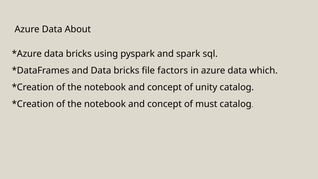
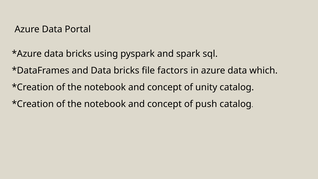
About: About -> Portal (78, 29)
must: must -> push (206, 104)
